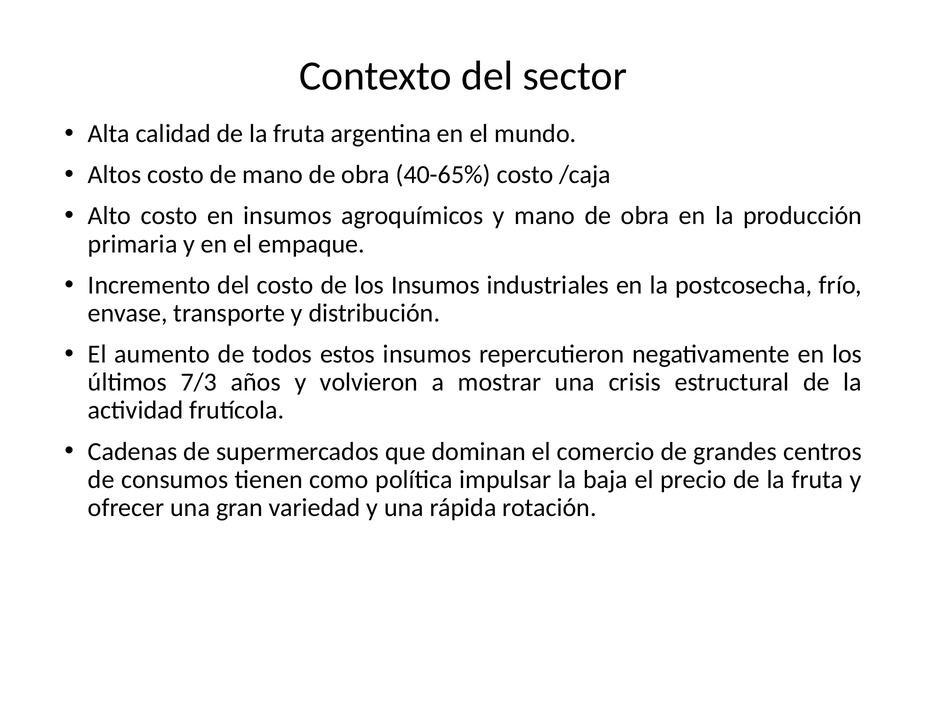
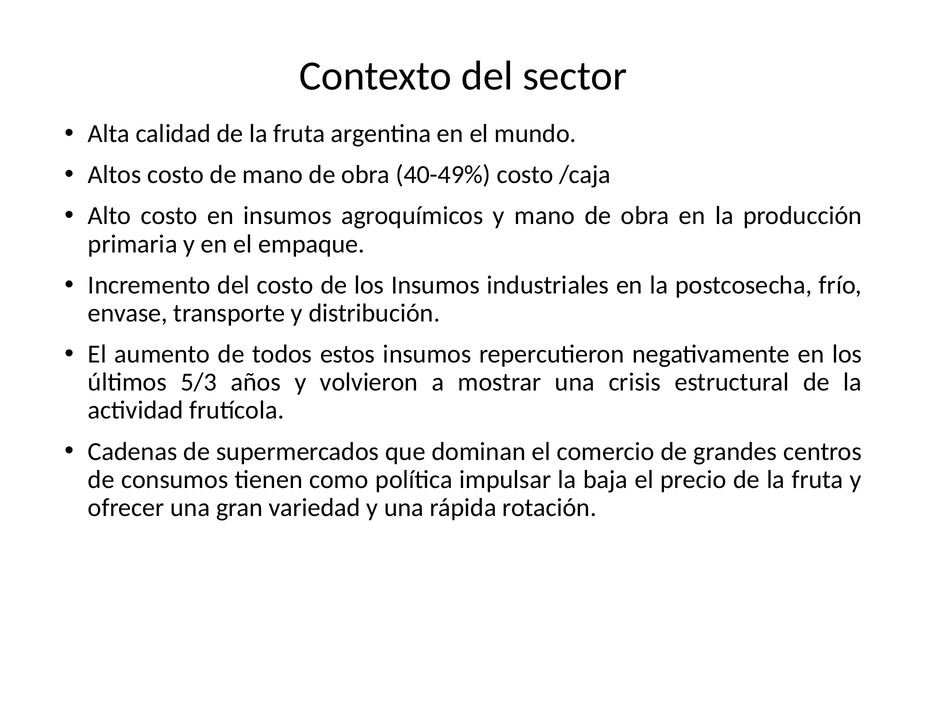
40-65%: 40-65% -> 40-49% (443, 175)
7/3: 7/3 -> 5/3 (199, 382)
